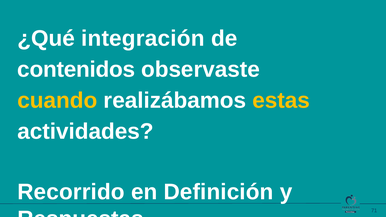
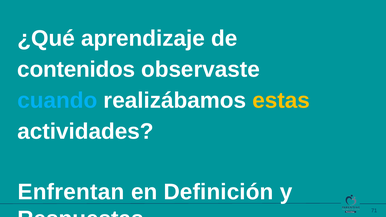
integración: integración -> aprendizaje (143, 38)
cuando colour: yellow -> light blue (57, 100)
Recorrido: Recorrido -> Enfrentan (71, 192)
